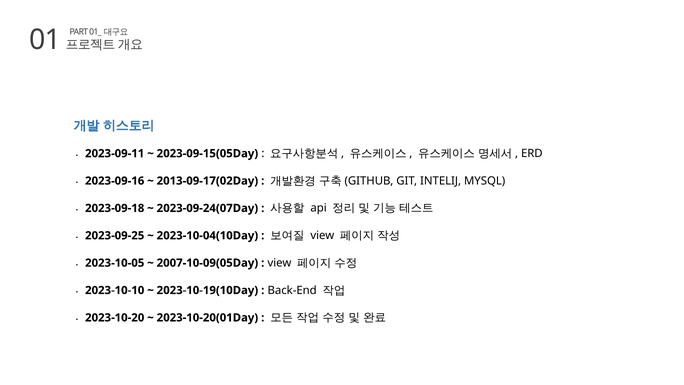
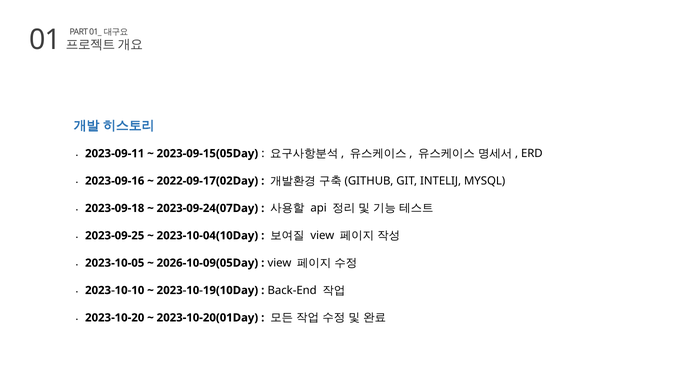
2013-09-17(02Day: 2013-09-17(02Day -> 2022-09-17(02Day (207, 181)
2007-10-09(05Day: 2007-10-09(05Day -> 2026-10-09(05Day (207, 263)
